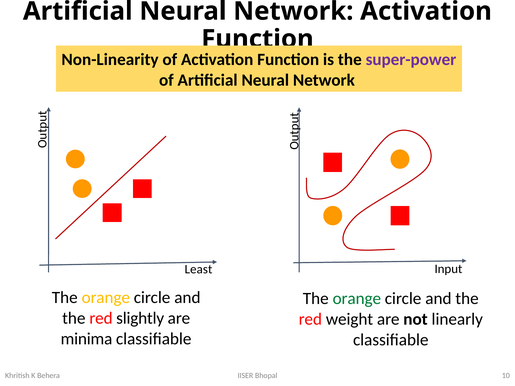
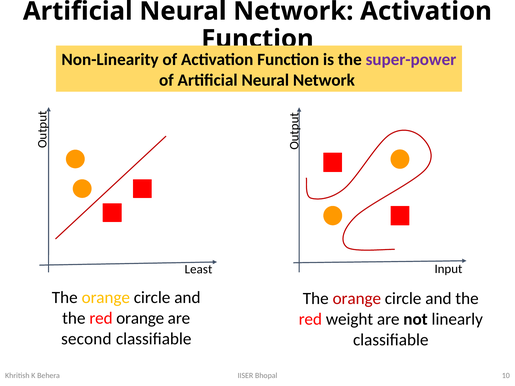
orange colour: green -> red (357, 299)
red slightly: slightly -> orange (140, 318)
minima: minima -> second (86, 339)
